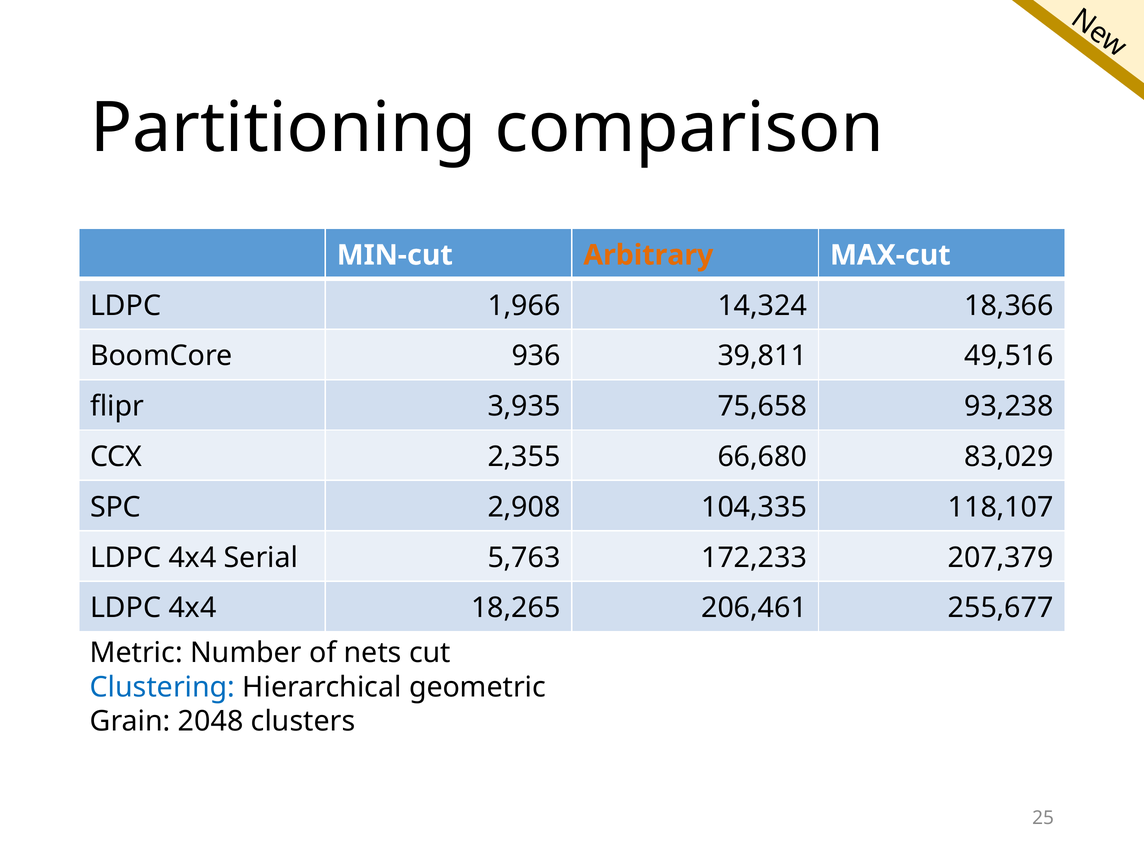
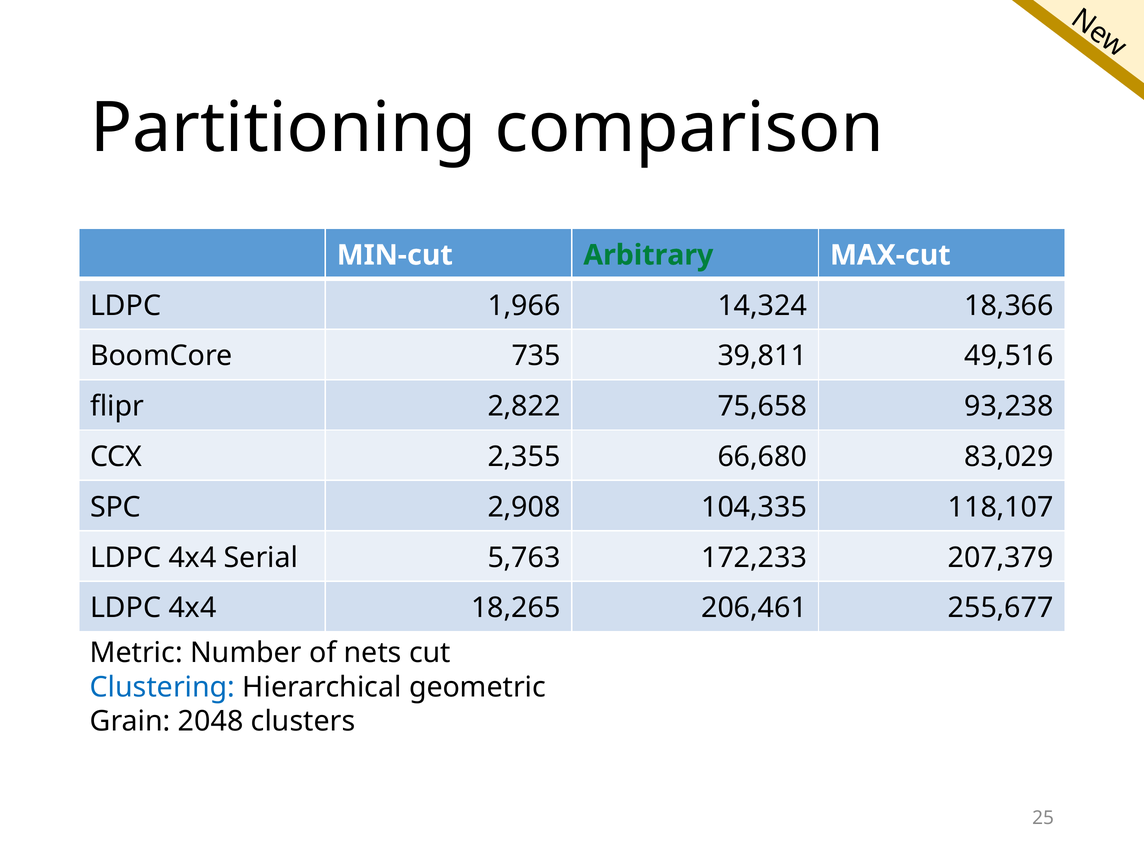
Arbitrary colour: orange -> green (648, 255)
936: 936 -> 735 (536, 356)
3,935: 3,935 -> 2,822 (524, 406)
